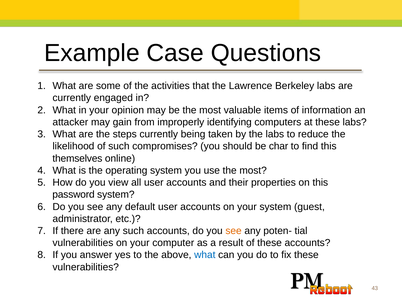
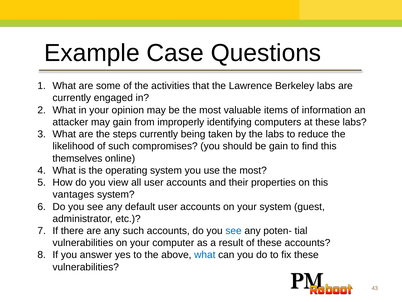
be char: char -> gain (279, 146)
password: password -> vantages (73, 194)
see colour: orange -> blue (234, 230)
